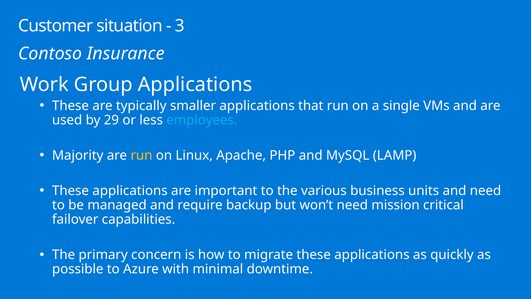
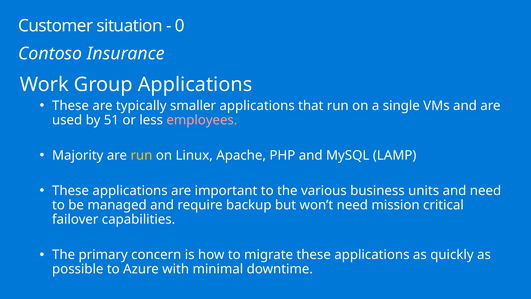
3: 3 -> 0 (180, 26)
29: 29 -> 51 (111, 120)
employees colour: light blue -> pink (202, 120)
